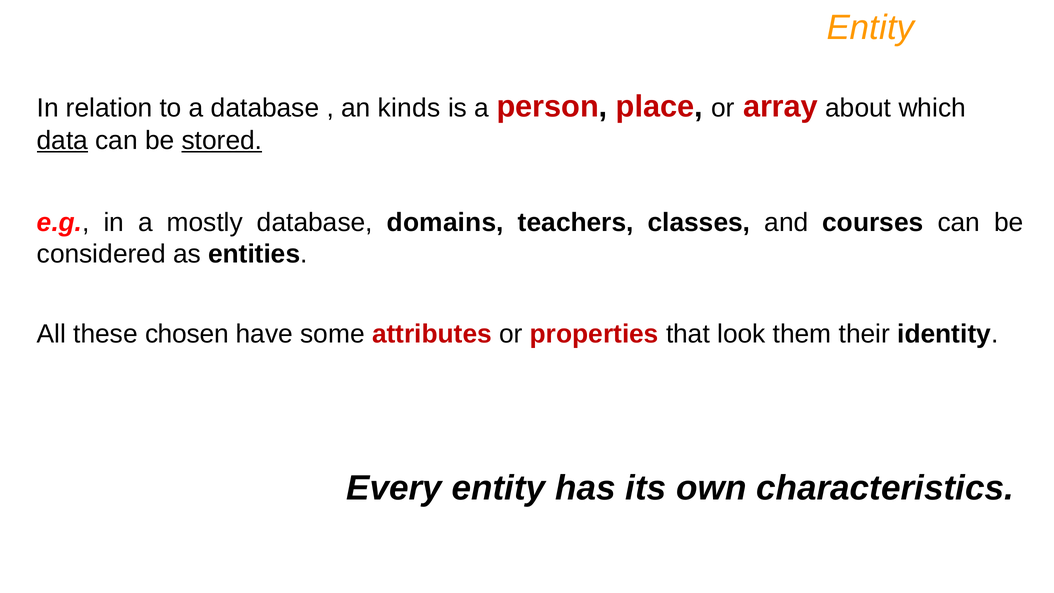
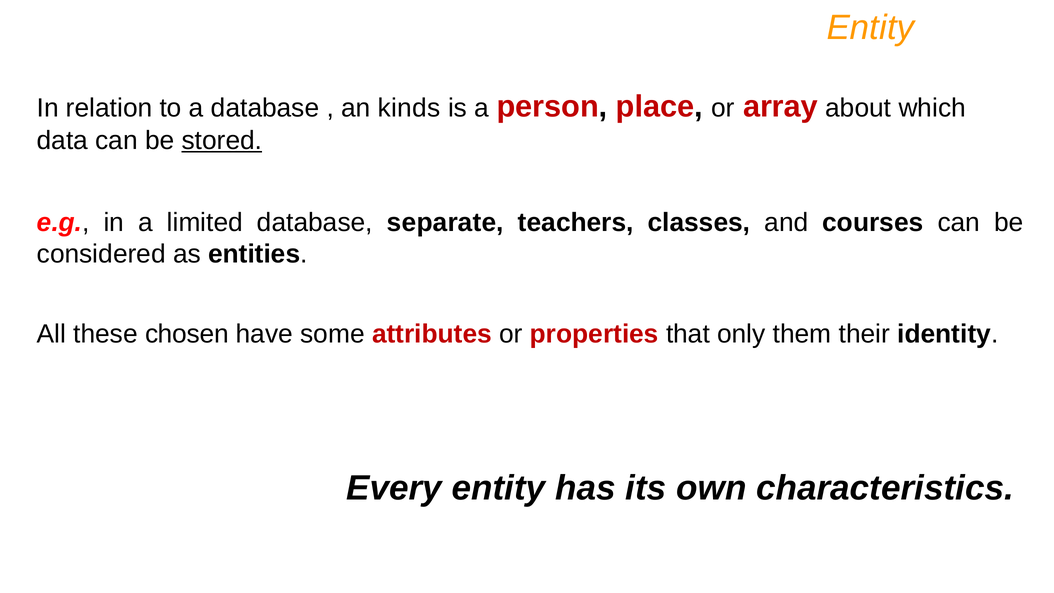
data underline: present -> none (62, 140)
mostly: mostly -> limited (205, 222)
domains: domains -> separate (445, 222)
look: look -> only (741, 334)
